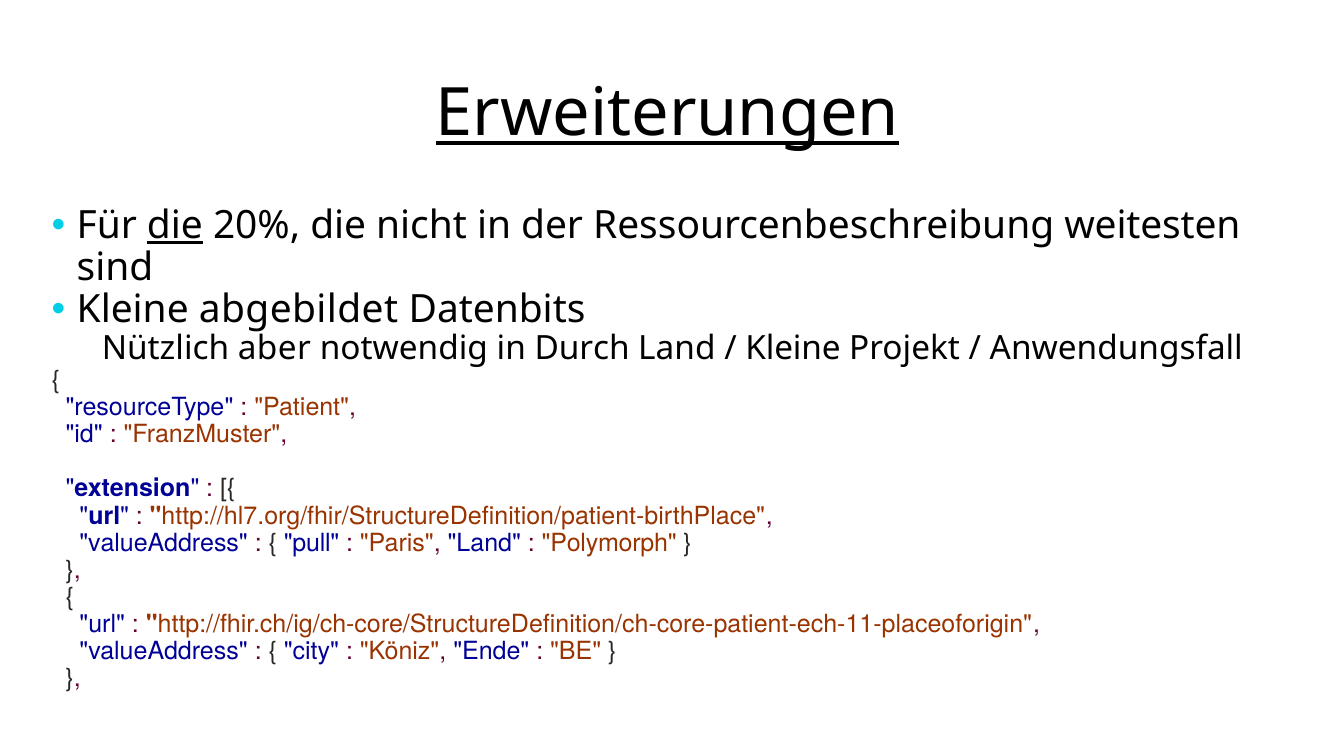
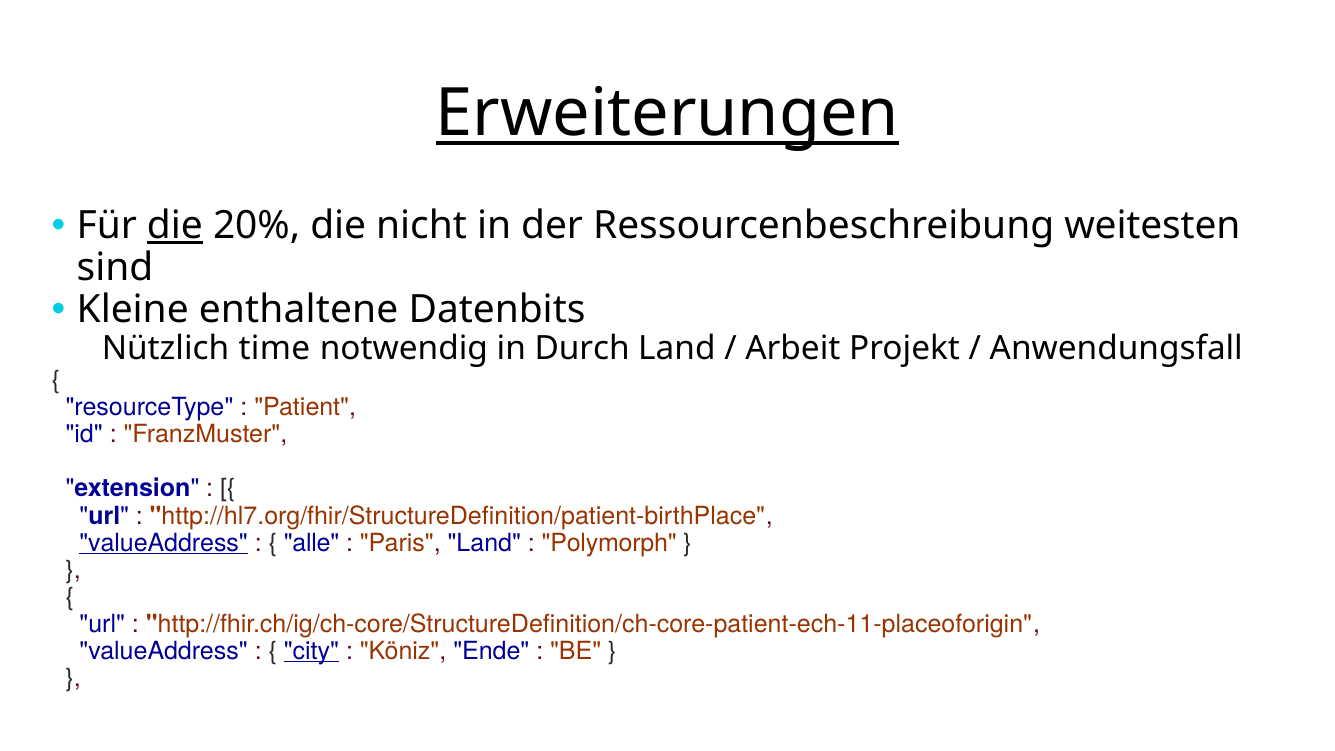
abgebildet: abgebildet -> enthaltene (299, 310)
aber: aber -> time (274, 349)
Kleine: Kleine -> Arbeit (793, 349)
valueAddress underline: none -> present (164, 543)
pull: pull -> alle (312, 543)
city underline: none -> present (311, 651)
